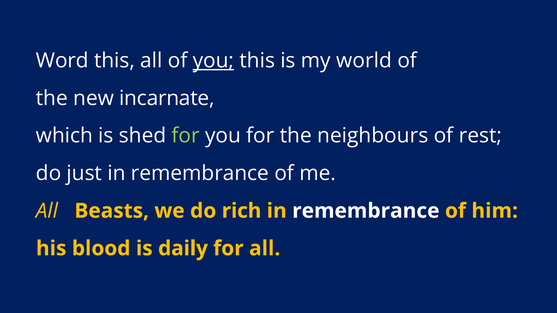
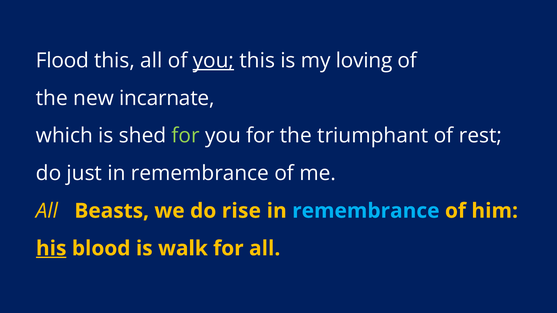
Word: Word -> Flood (62, 61)
world: world -> loving (364, 61)
neighbours: neighbours -> triumphant (373, 136)
rich: rich -> rise (241, 211)
remembrance colour: white -> light blue (366, 211)
his underline: none -> present (51, 249)
daily: daily -> walk (183, 249)
